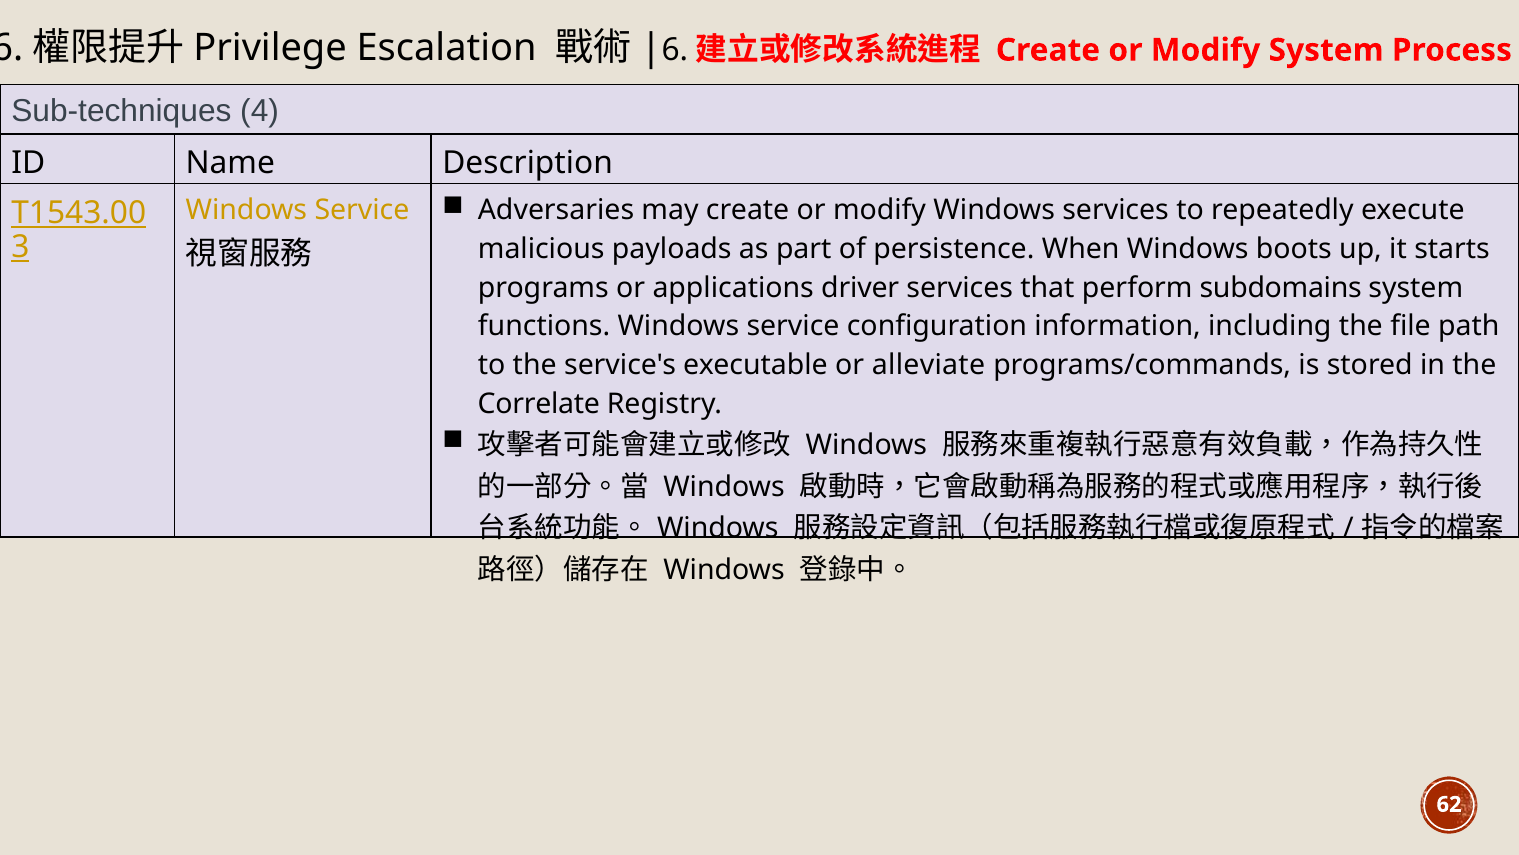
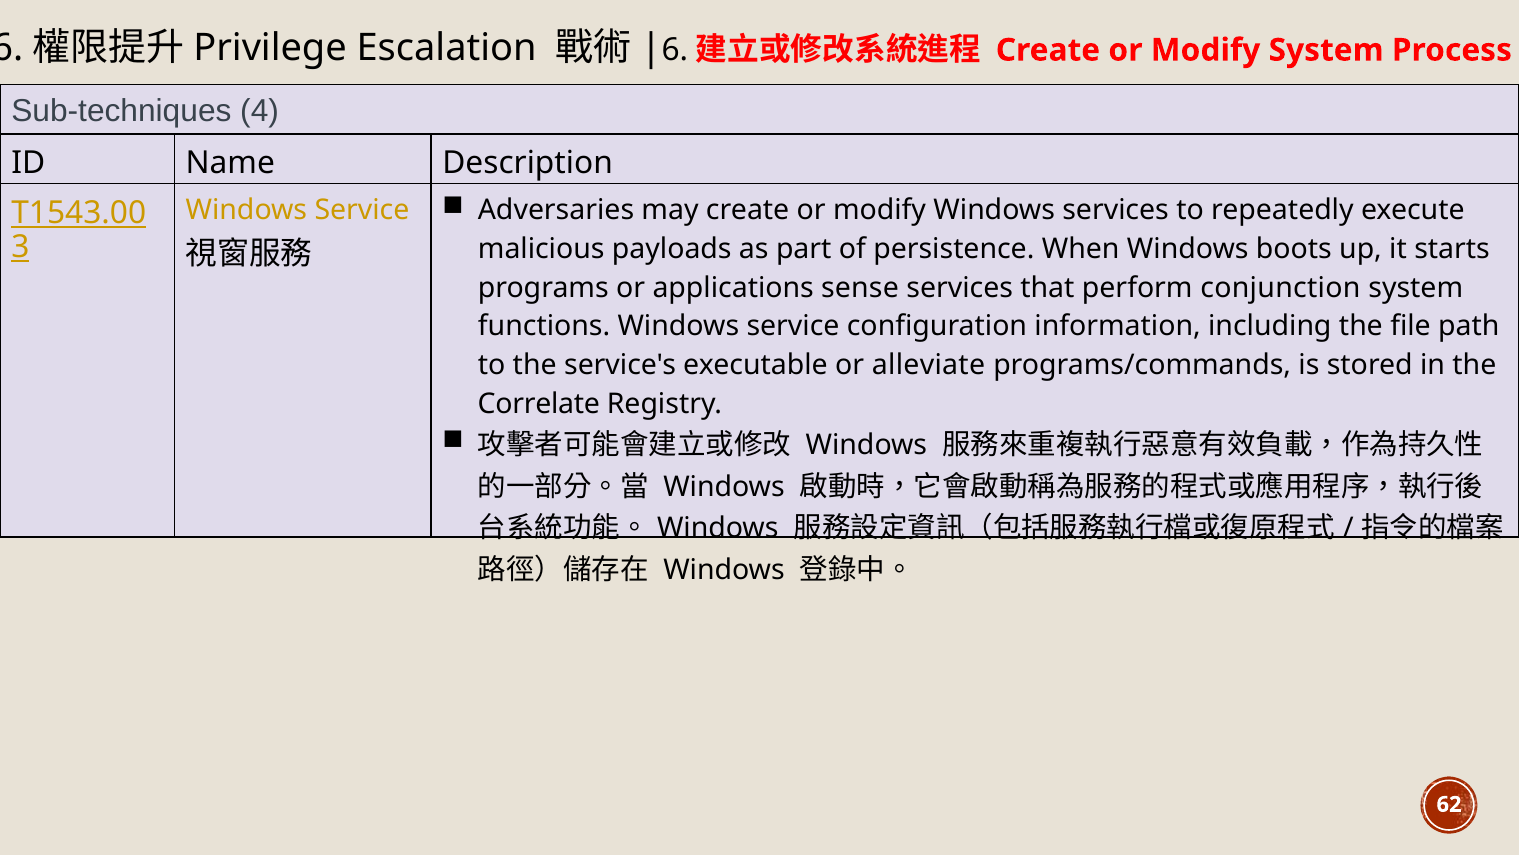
driver: driver -> sense (860, 287)
subdomains: subdomains -> conjunction (1280, 287)
